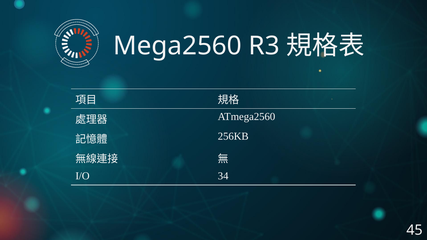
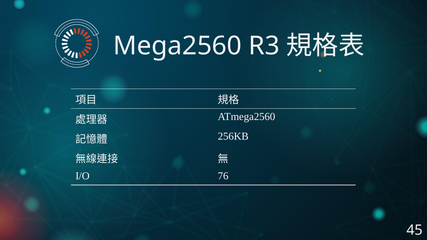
34: 34 -> 76 (223, 176)
